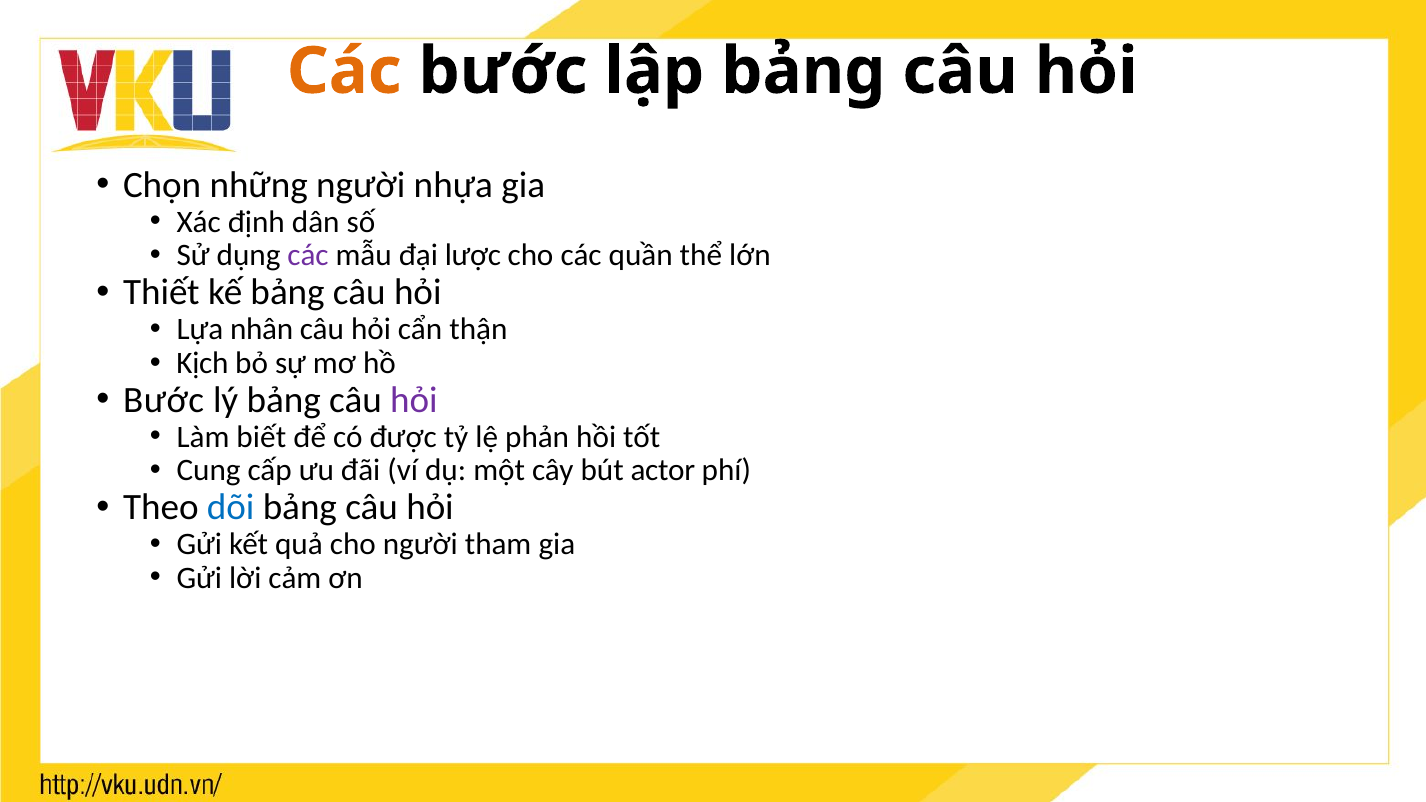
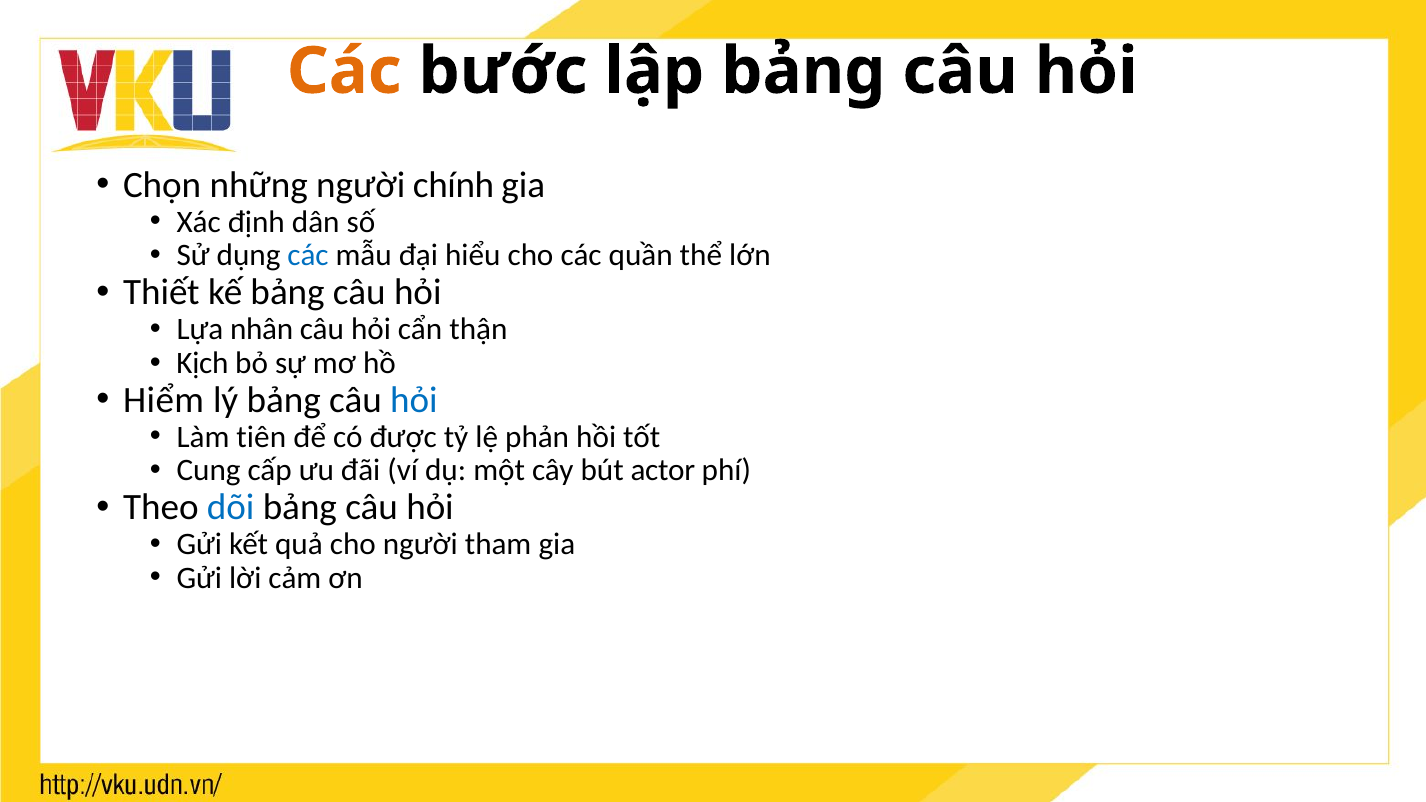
nhựa: nhựa -> chính (454, 185)
các colour: purple -> blue (308, 256)
lược: lược -> hiểu (473, 256)
Bước: Bước -> Hiểm (164, 400)
hỏi colour: purple -> blue (414, 400)
biết: biết -> tiên (261, 437)
